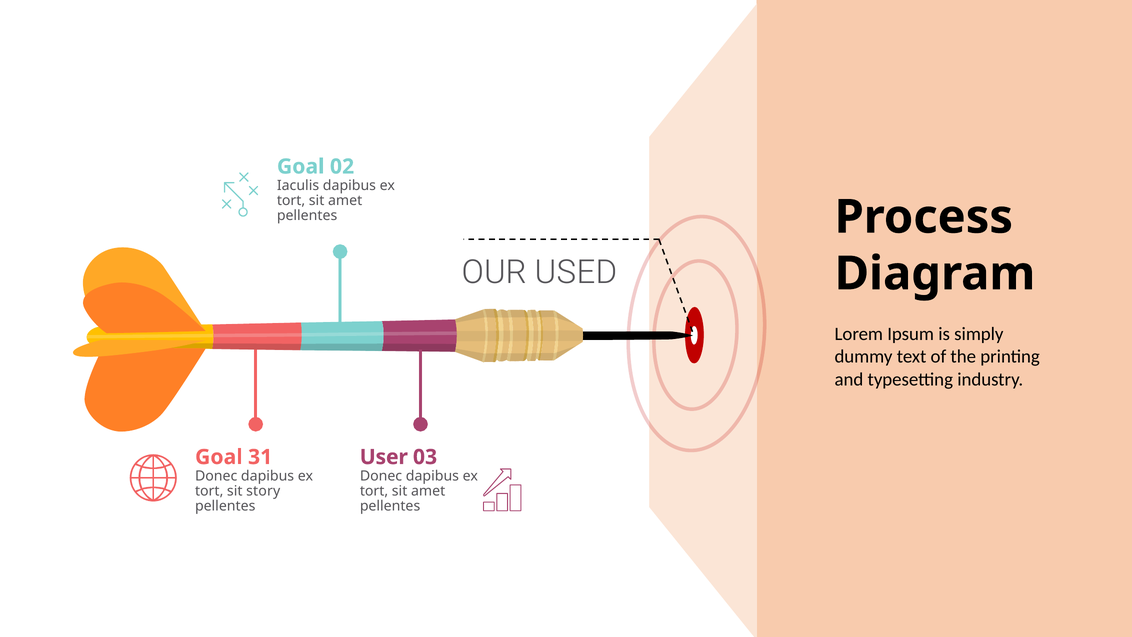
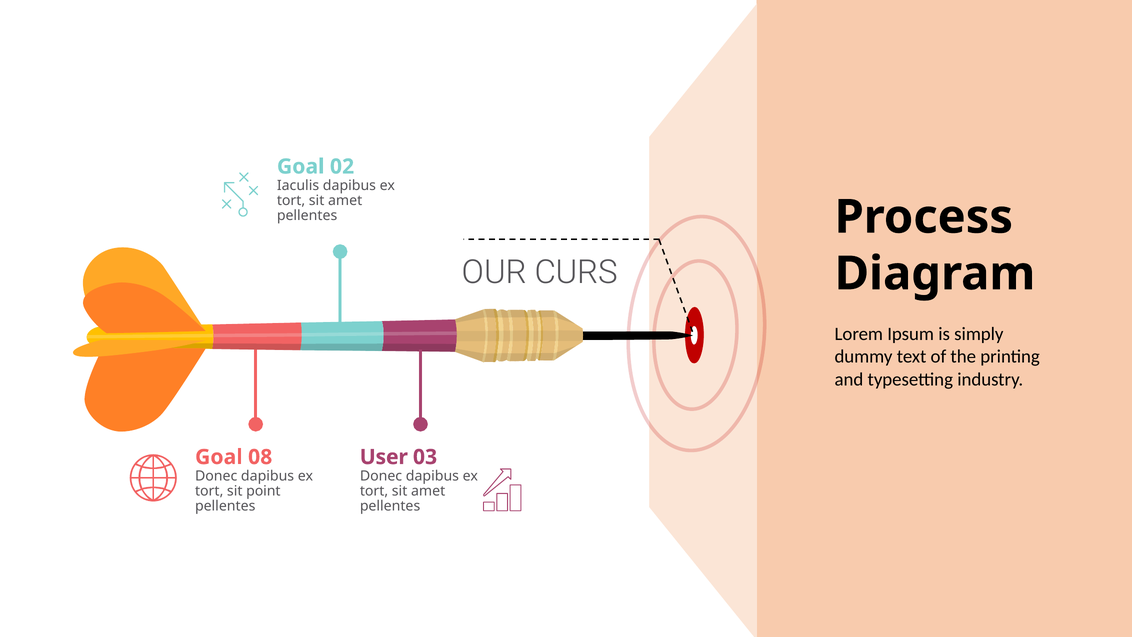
USED: USED -> CURS (576, 272)
31: 31 -> 08 (260, 457)
story: story -> point (263, 491)
